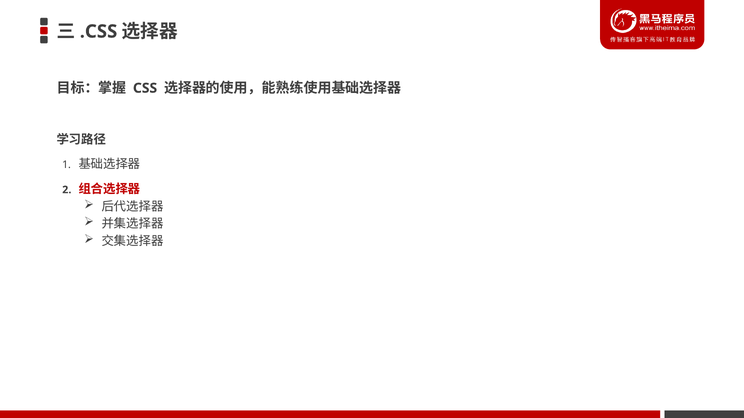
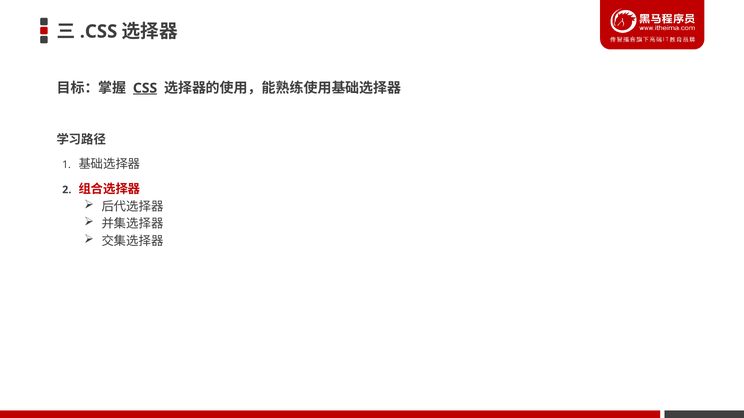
CSS underline: none -> present (145, 88)
